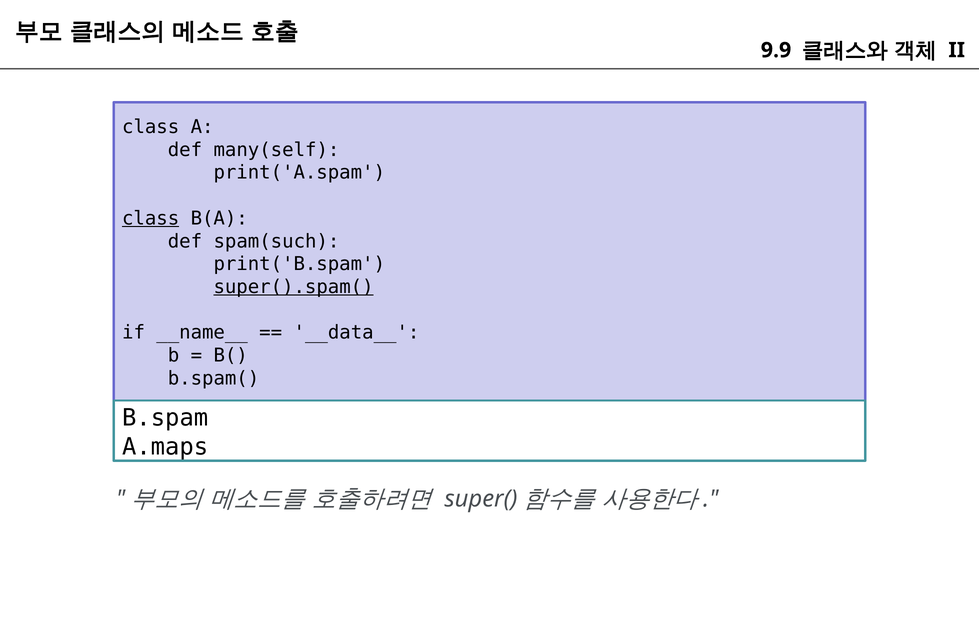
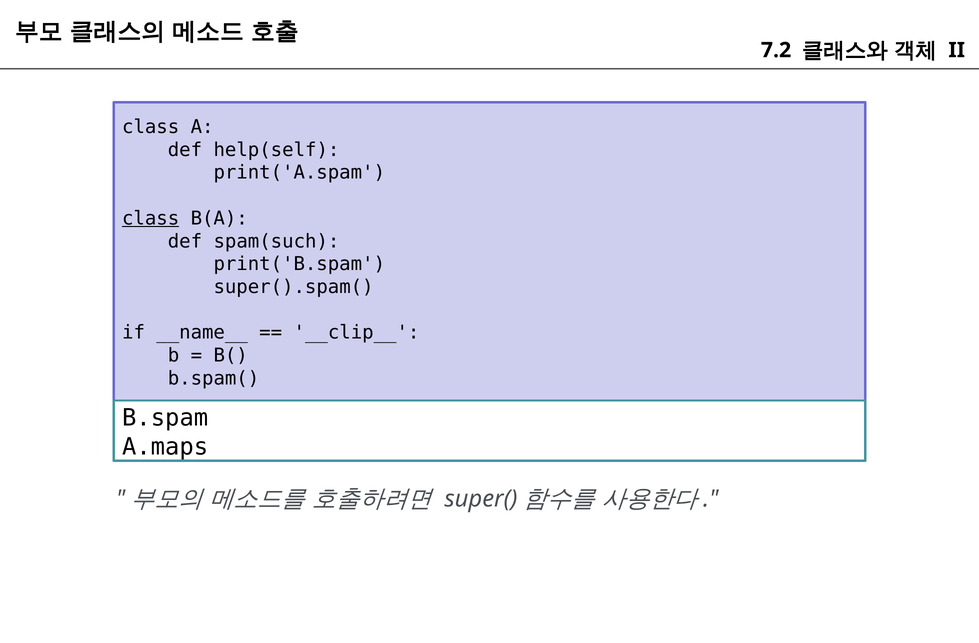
9.9: 9.9 -> 7.2 (776, 50)
many(self: many(self -> help(self (276, 150)
super().spam( underline: present -> none (294, 287)
__data__: __data__ -> __clip__ (356, 333)
